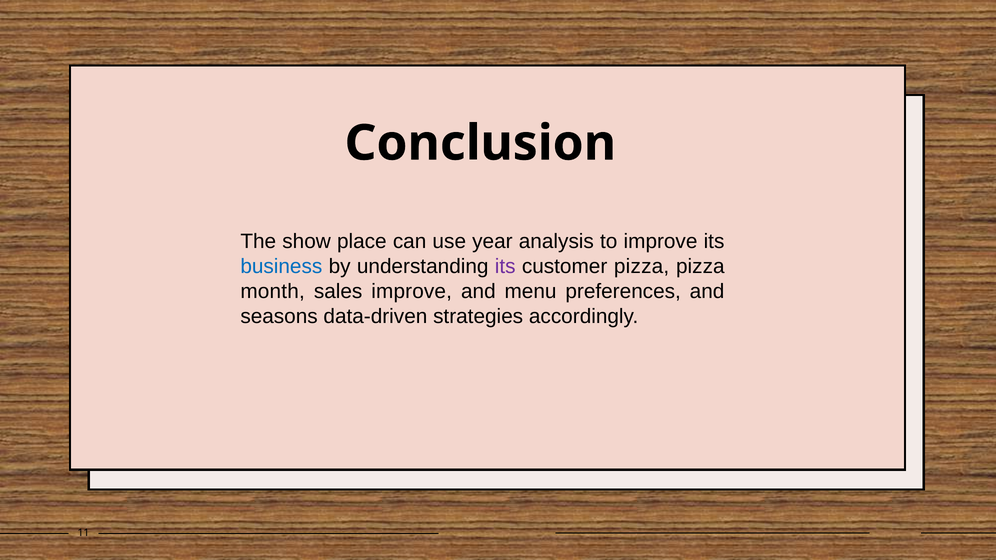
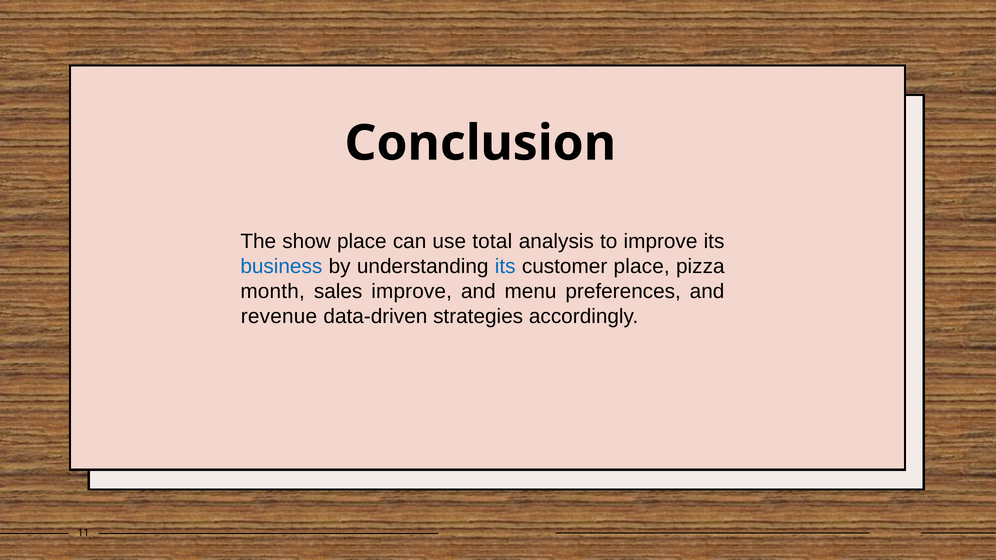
year: year -> total (492, 242)
its colour: purple -> blue (505, 267)
customer pizza: pizza -> place (642, 267)
seasons: seasons -> revenue (279, 316)
